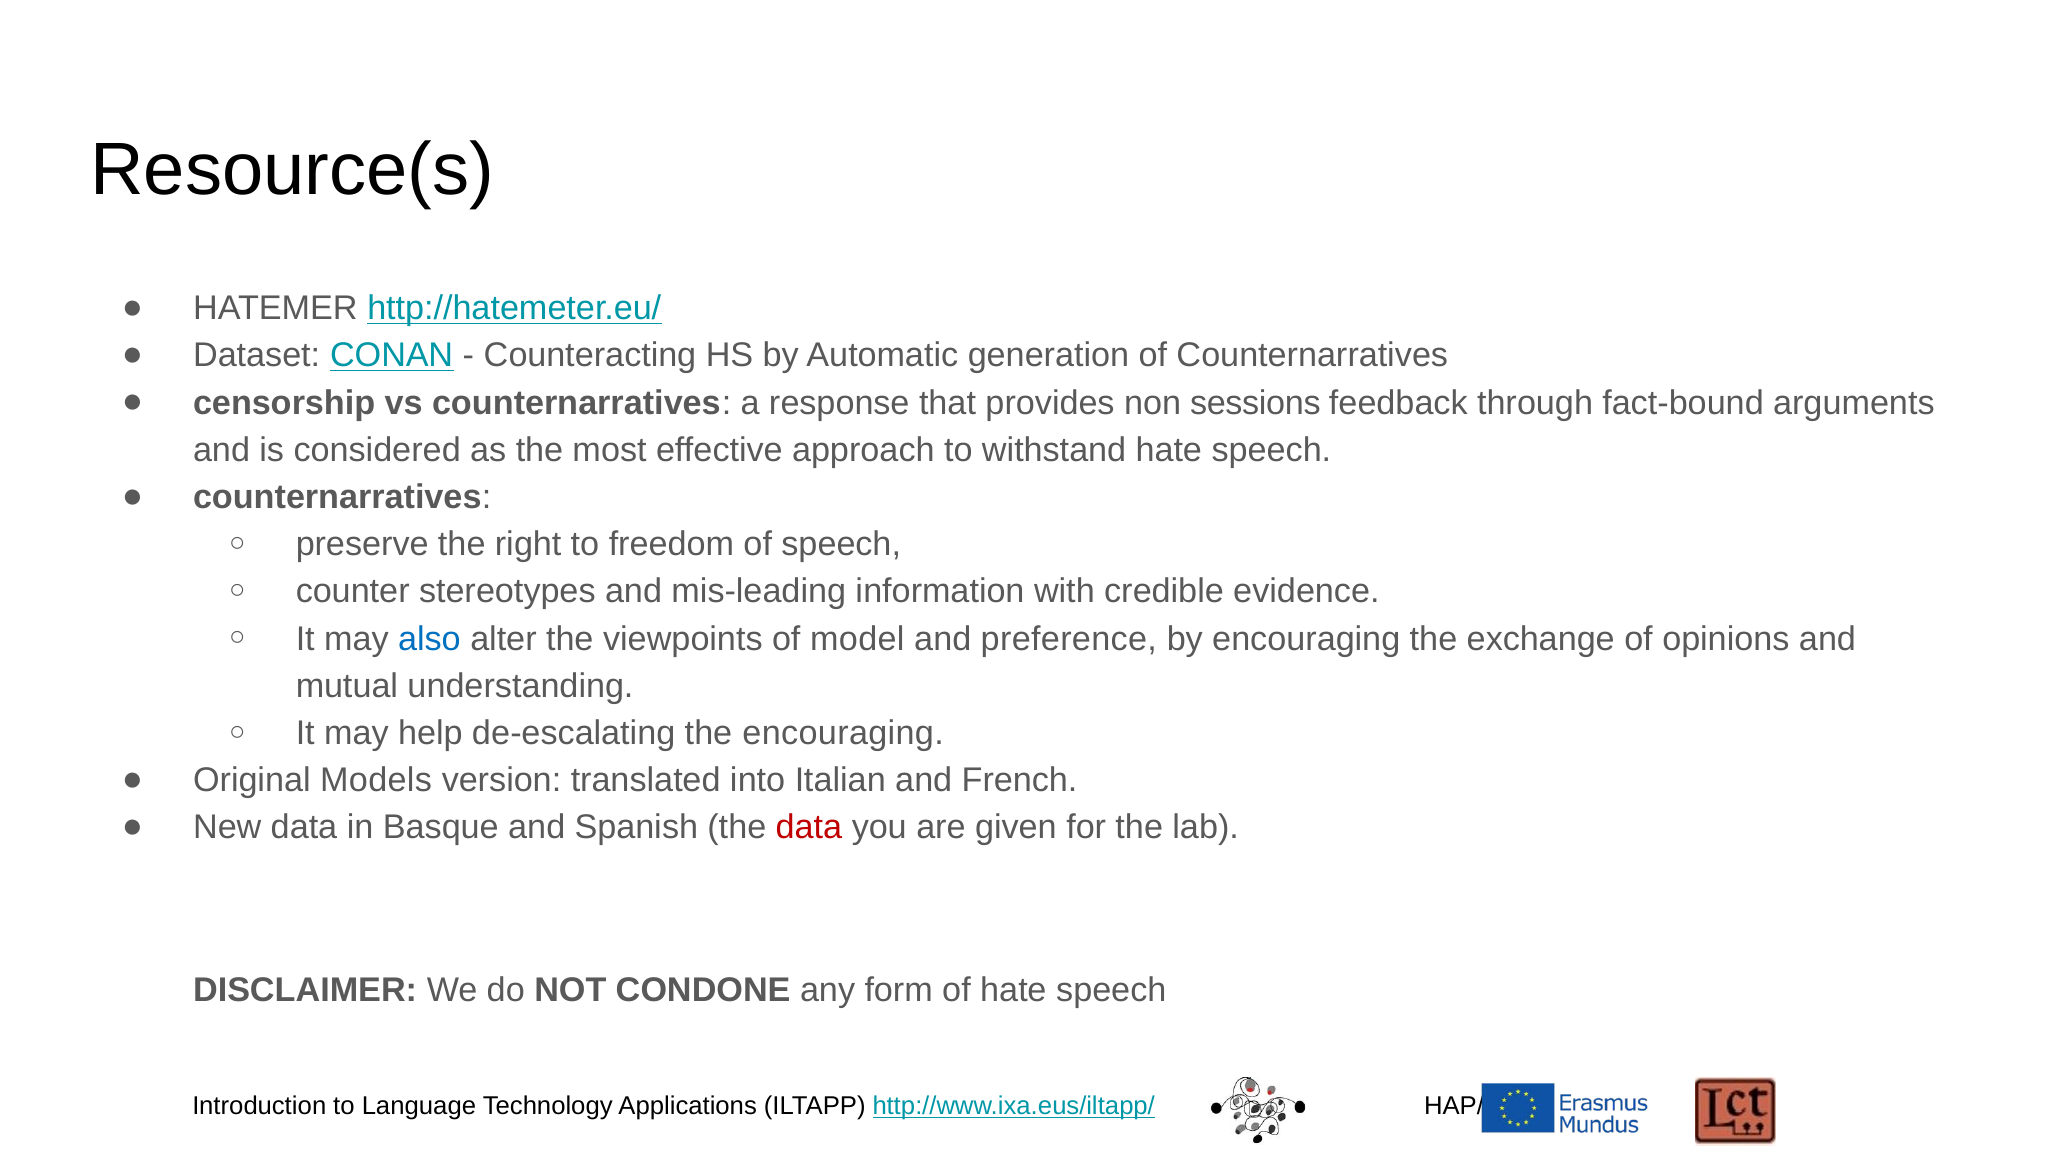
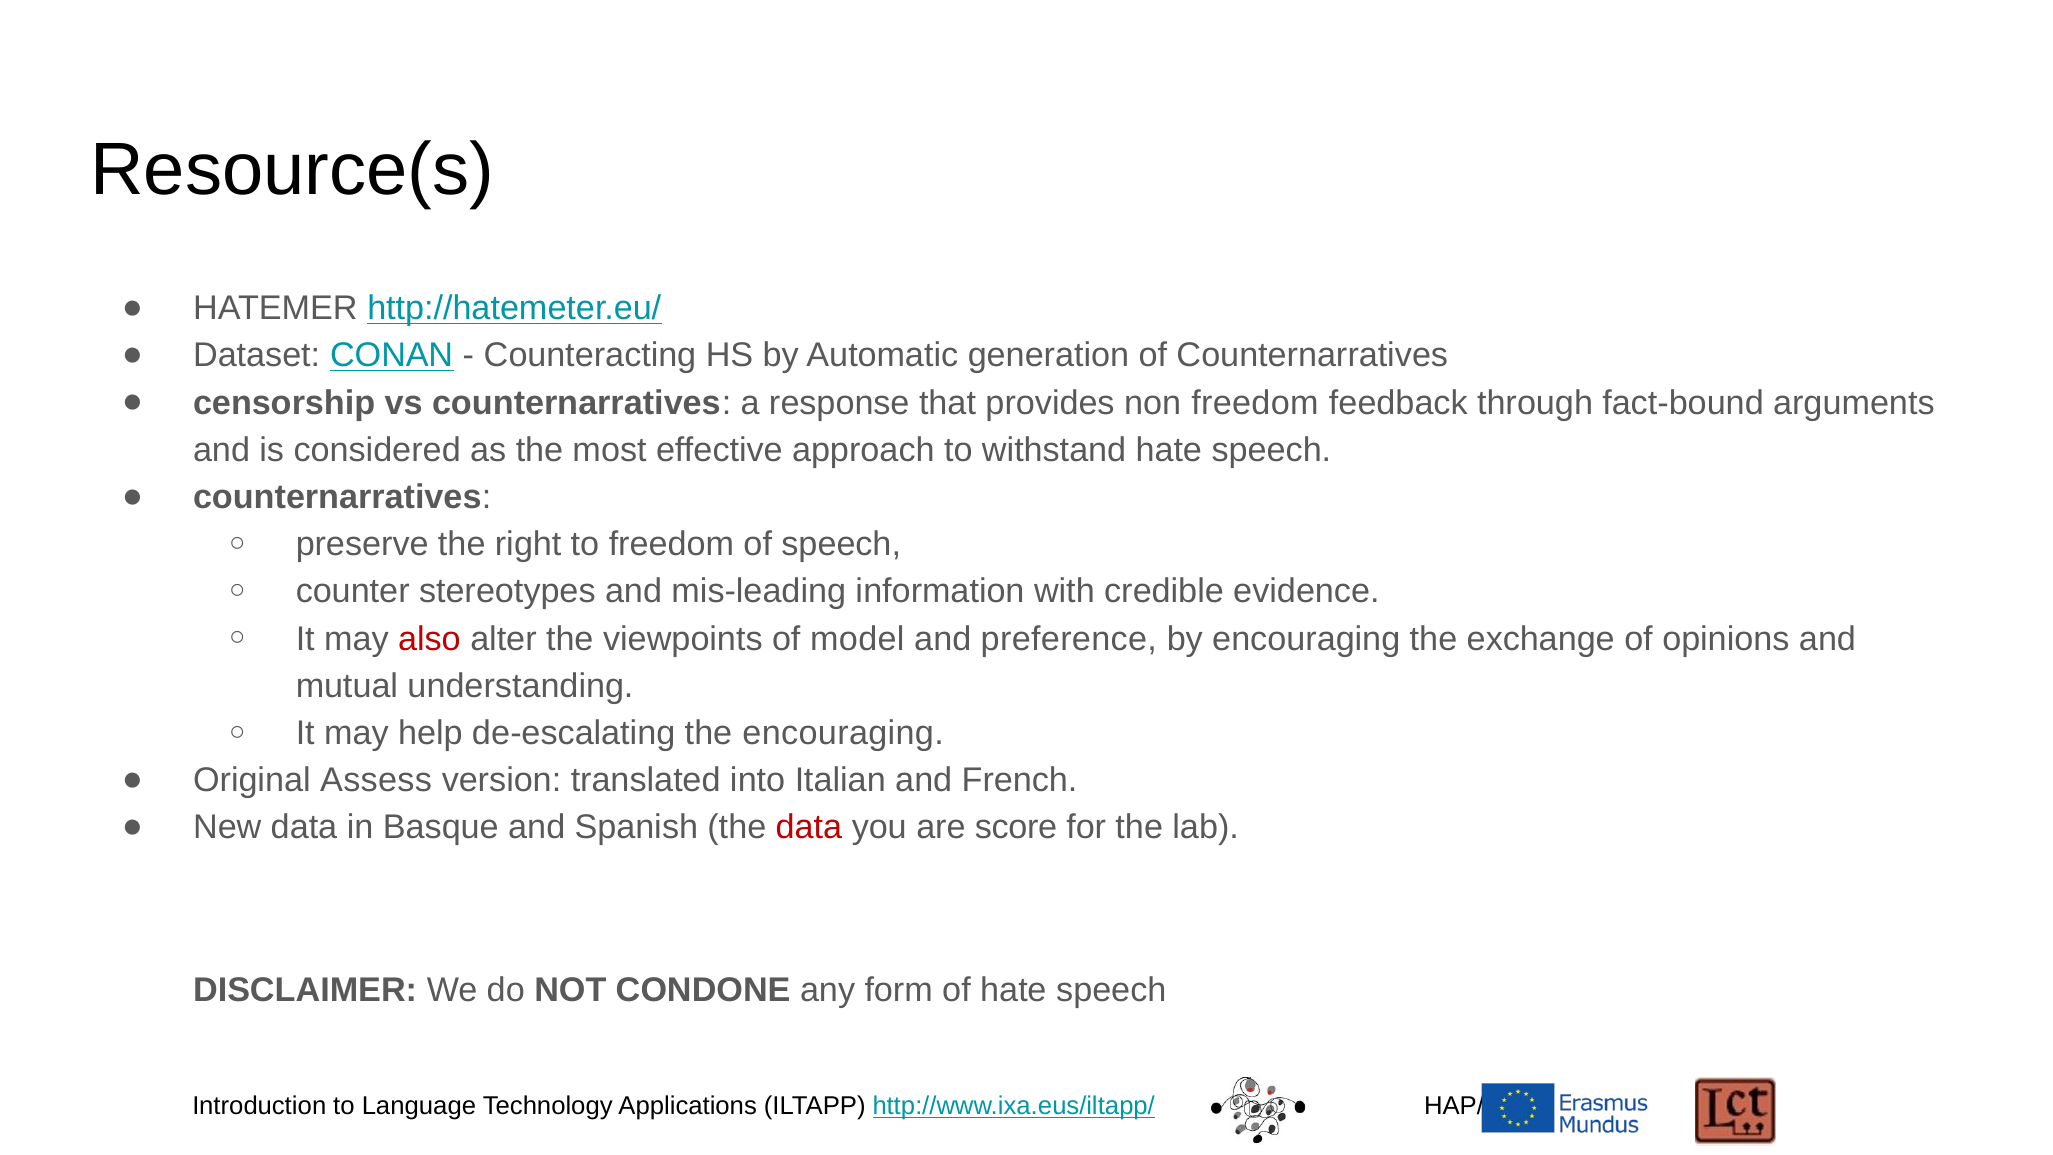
non sessions: sessions -> freedom (1255, 403)
also colour: blue -> red (429, 639)
Models: Models -> Assess (376, 780)
given: given -> score (1016, 828)
